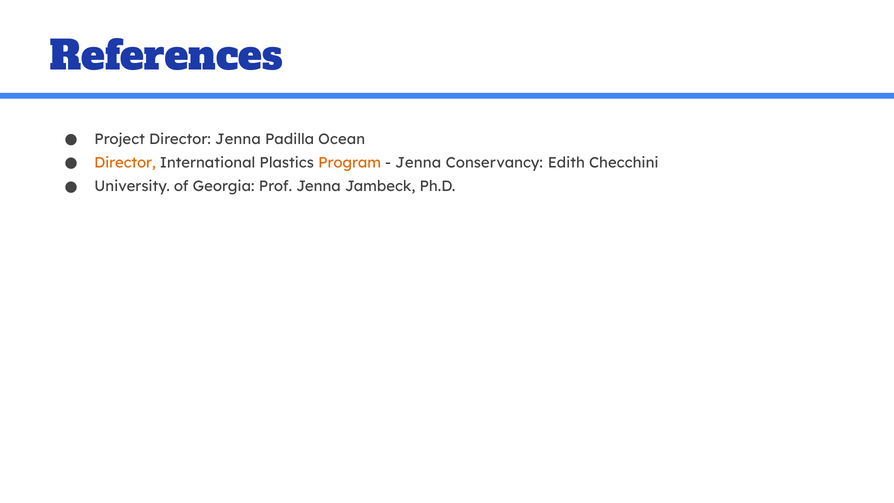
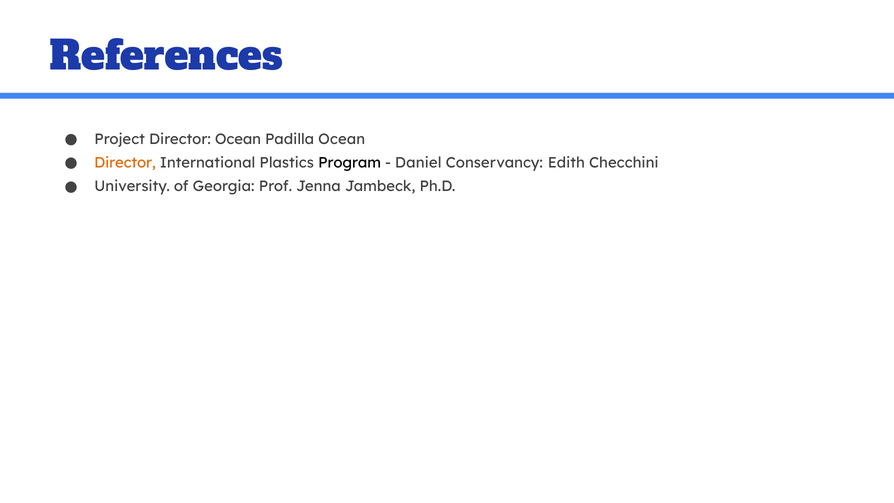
Director Jenna: Jenna -> Ocean (238, 139)
Program colour: orange -> black (350, 163)
Jenna: Jenna -> Daniel (418, 163)
